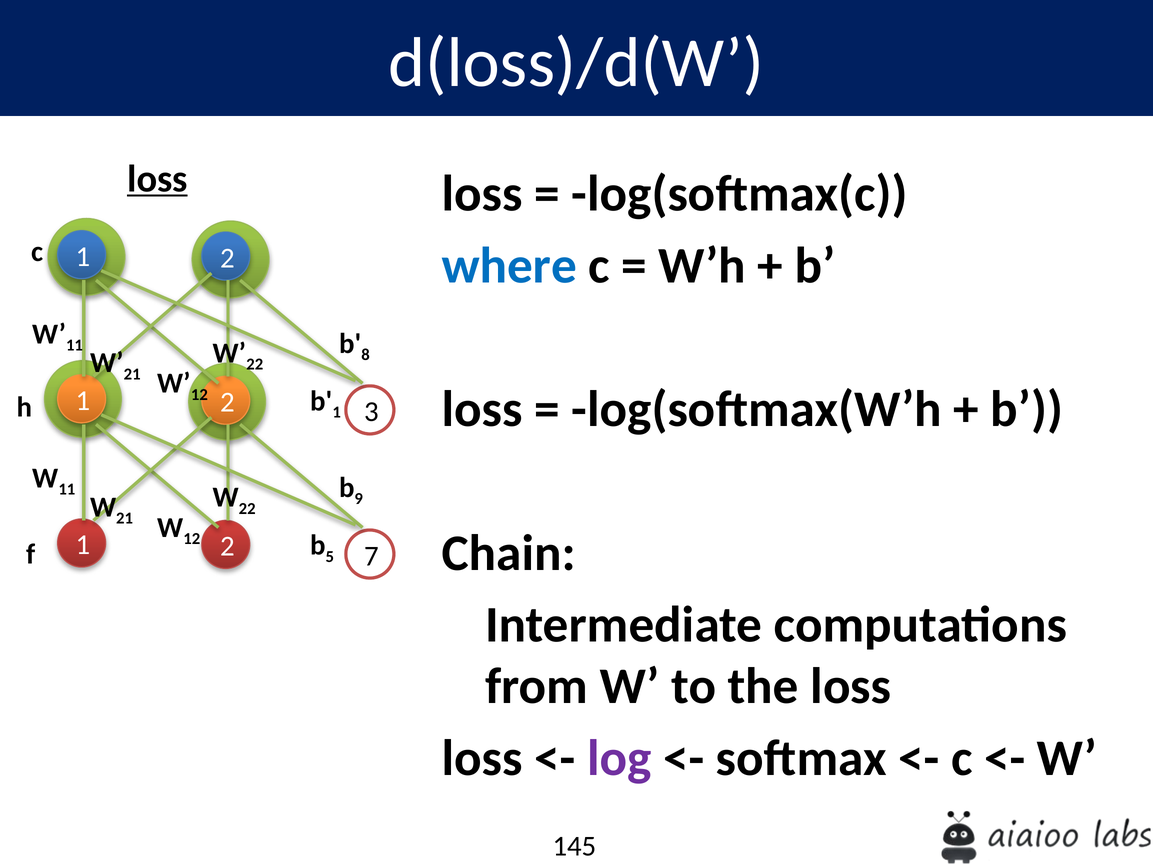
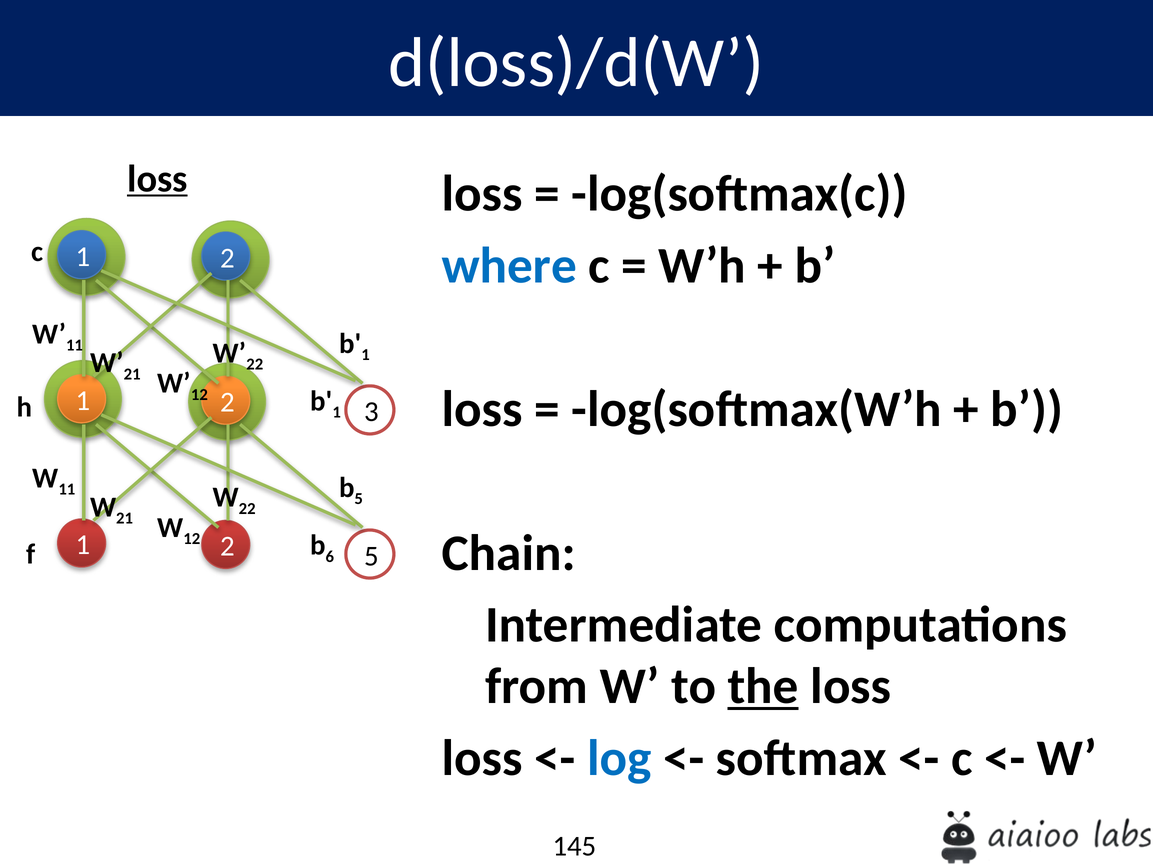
8: 8 -> 1 (365, 355)
b 9: 9 -> 5 (359, 499)
5: 5 -> 6 (330, 556)
2 7: 7 -> 5 (371, 556)
the underline: none -> present (763, 686)
log colour: purple -> blue (619, 758)
